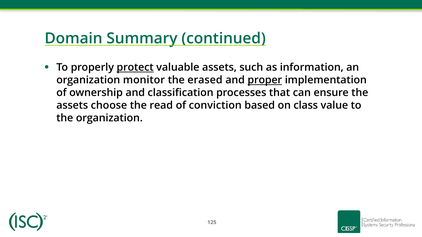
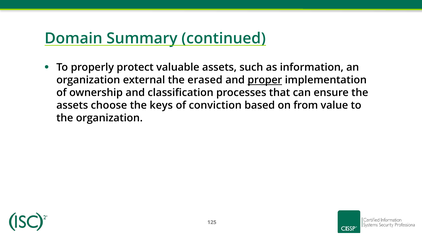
protect underline: present -> none (135, 68)
monitor: monitor -> external (144, 80)
read: read -> keys (161, 106)
class: class -> from (306, 106)
